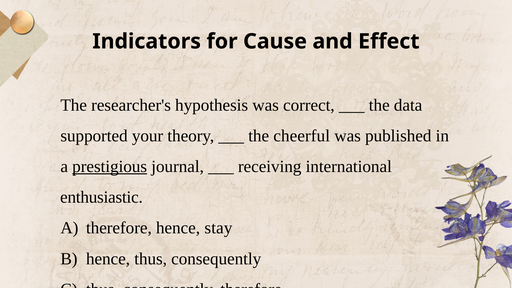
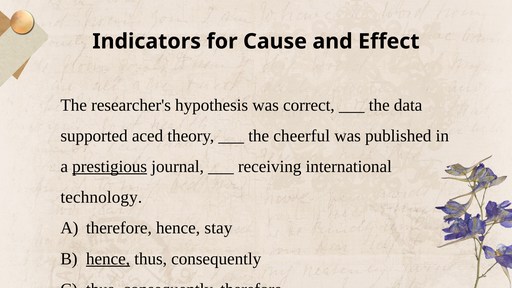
your: your -> aced (148, 136)
enthusiastic: enthusiastic -> technology (101, 197)
hence underline: none -> present (108, 259)
